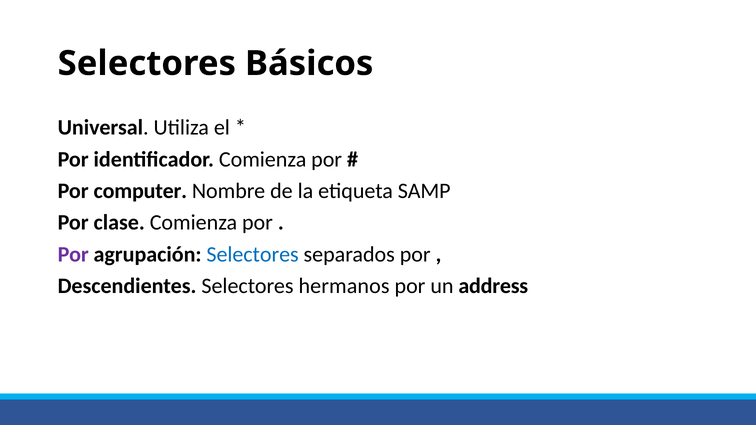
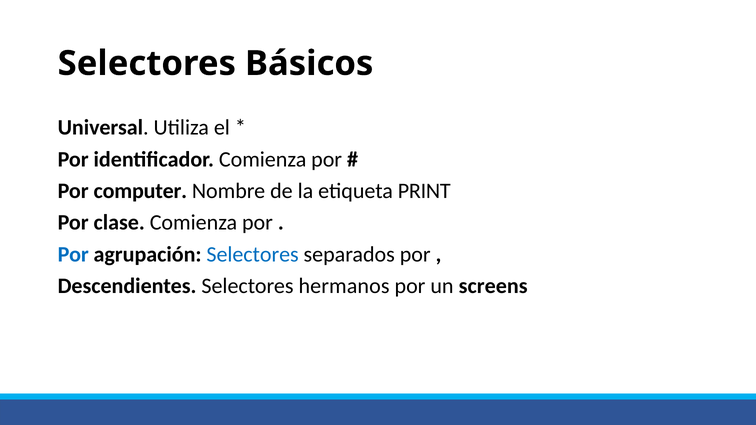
SAMP: SAMP -> PRINT (424, 191)
Por colour: purple -> blue (73, 254)
address: address -> screens (493, 286)
